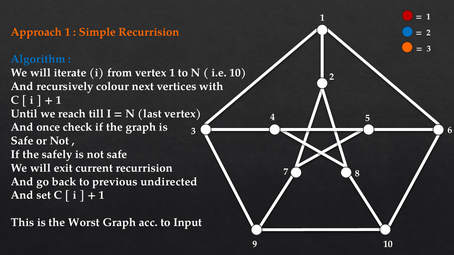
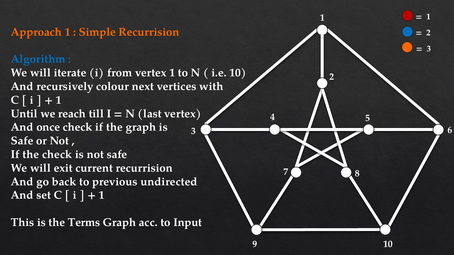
the safely: safely -> check (57, 155)
Worst: Worst -> Terms (84, 223)
